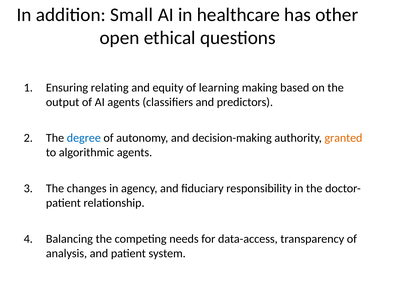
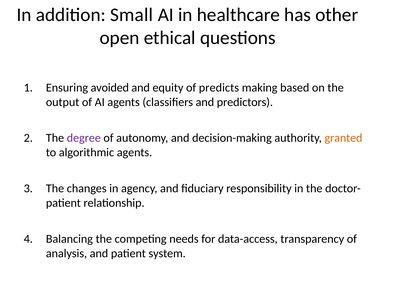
relating: relating -> avoided (110, 88)
learning: learning -> predicts (219, 88)
degree colour: blue -> purple (84, 138)
